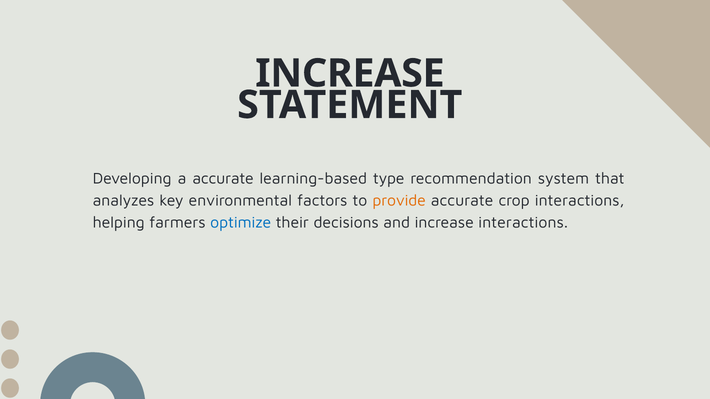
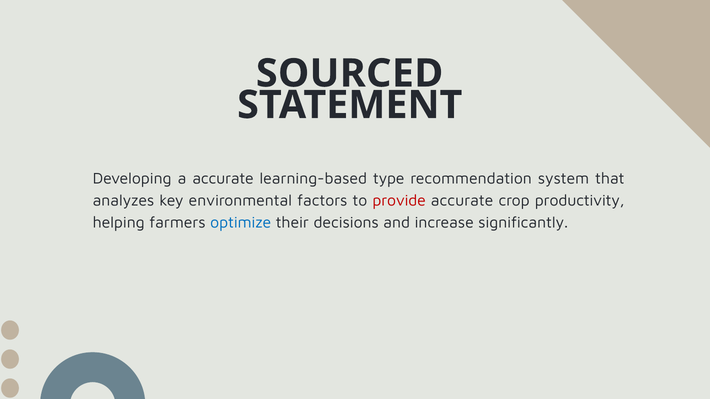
INCREASE: INCREASE -> SOURCED (350, 74)
provide colour: orange -> red (399, 201)
crop interactions: interactions -> productivity (580, 201)
increase interactions: interactions -> significantly (523, 223)
